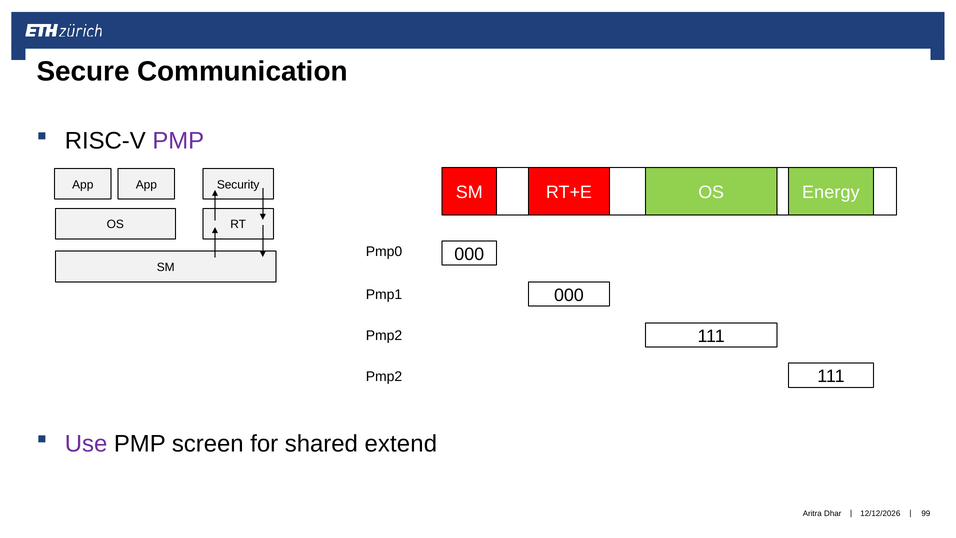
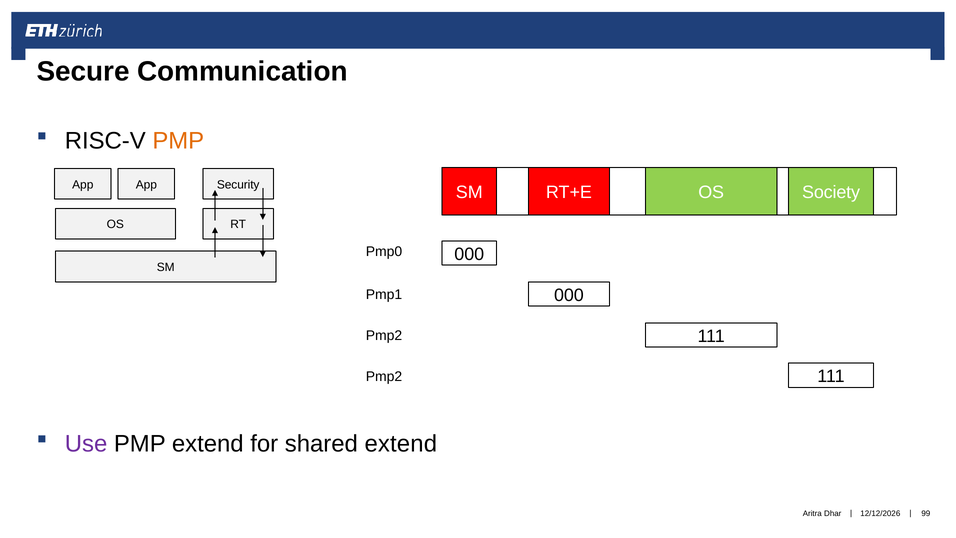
PMP colour: purple -> orange (178, 141)
Energy: Energy -> Society (831, 193)
PMP screen: screen -> extend (208, 444)
